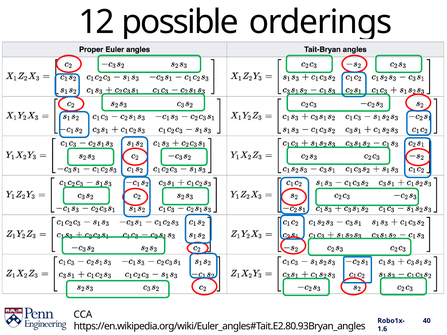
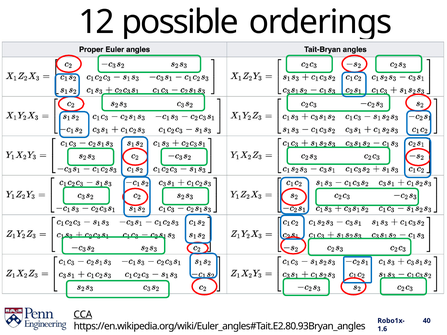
CCA underline: none -> present (83, 315)
